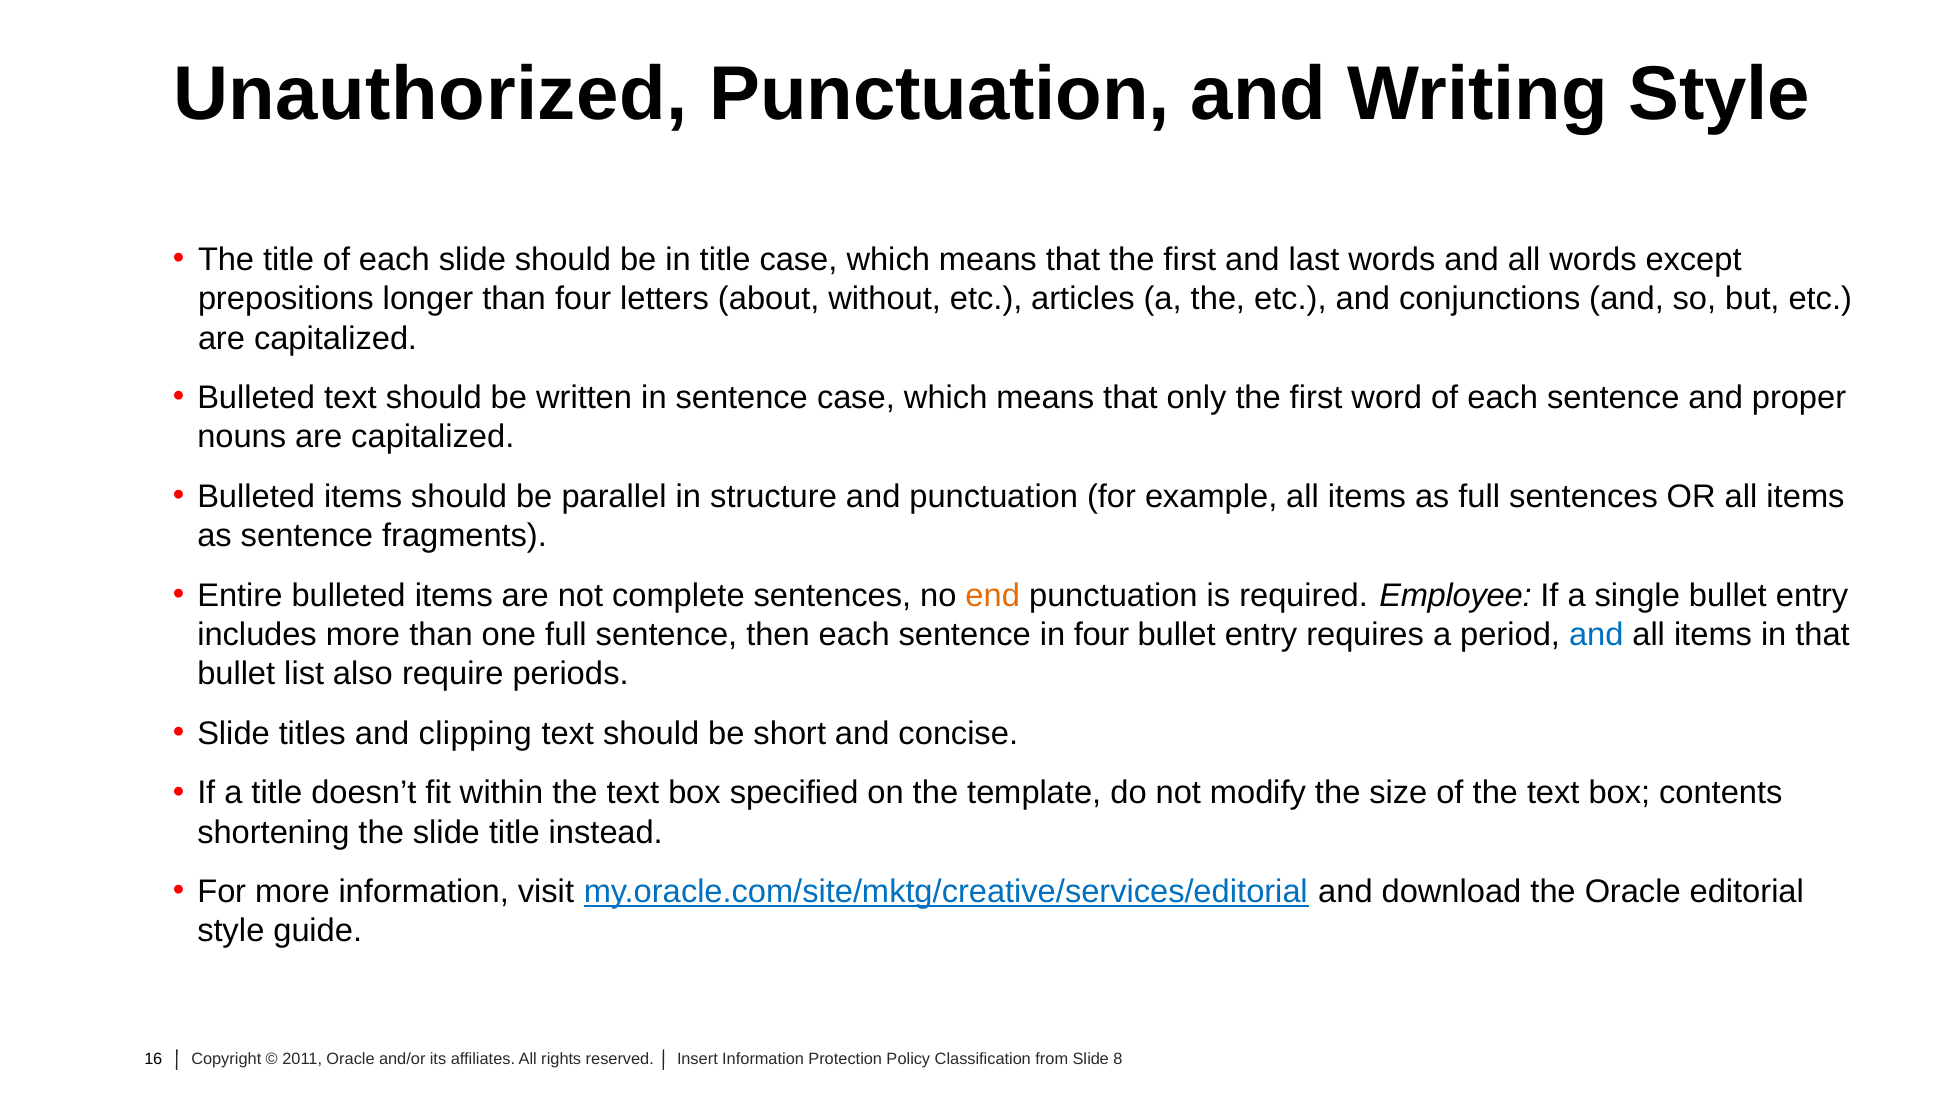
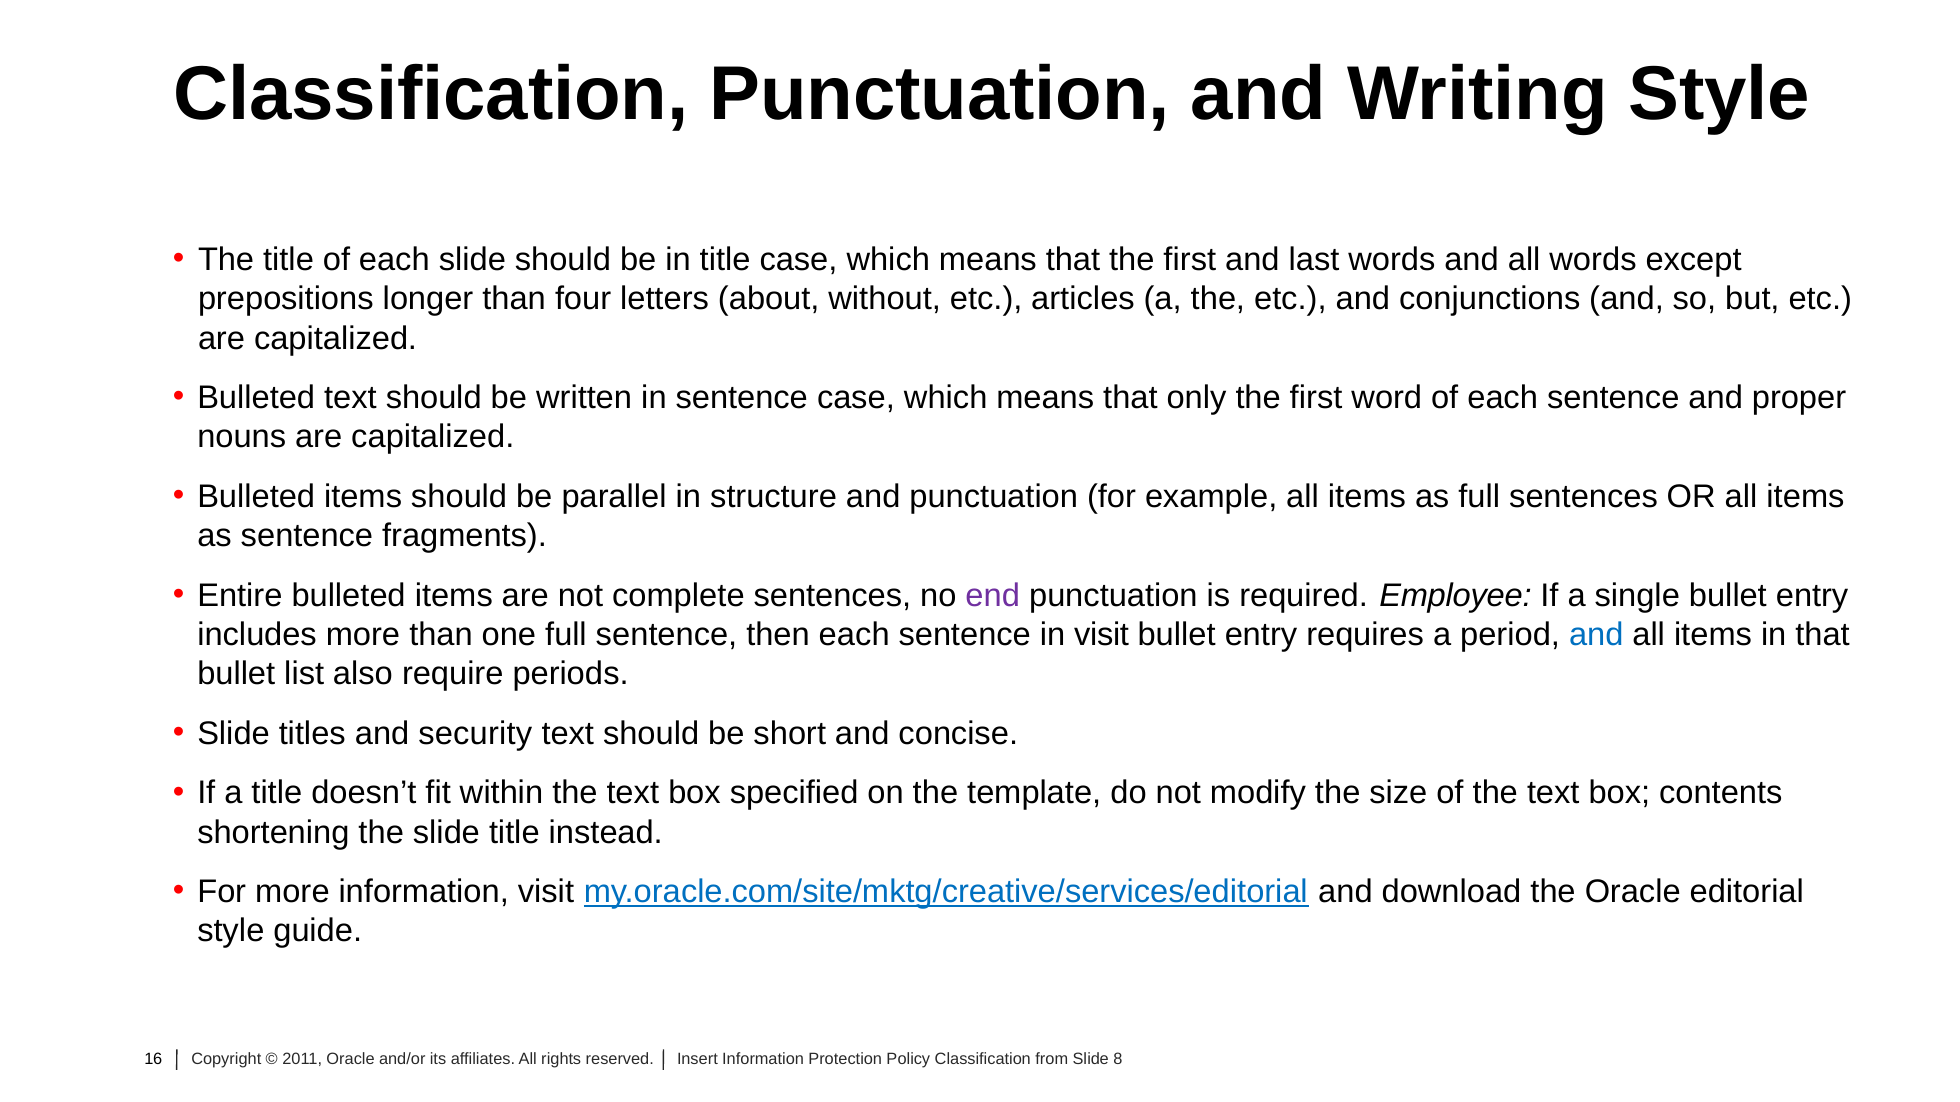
Unauthorized: Unauthorized -> Classification (431, 94)
end colour: orange -> purple (993, 596)
in four: four -> visit (1102, 635)
clipping: clipping -> security (475, 734)
